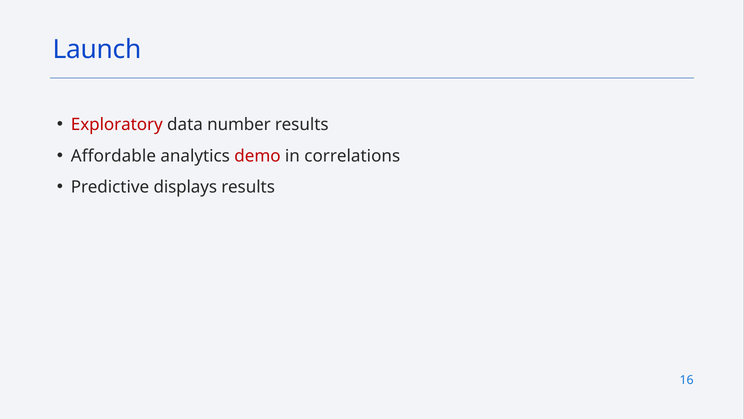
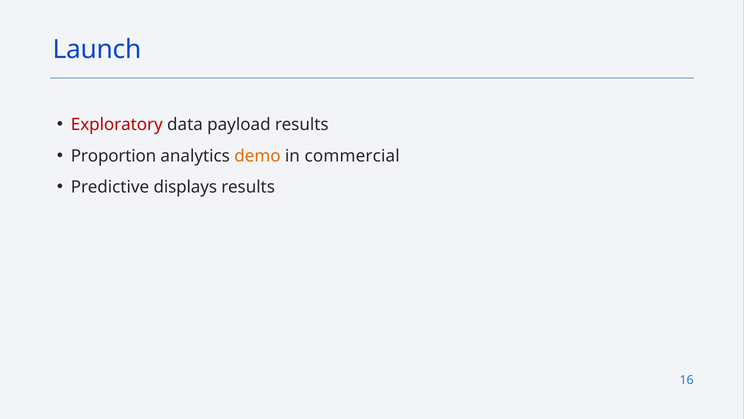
number: number -> payload (239, 124)
Affordable: Affordable -> Proportion (114, 156)
demo colour: red -> orange (257, 156)
correlations: correlations -> commercial (352, 156)
